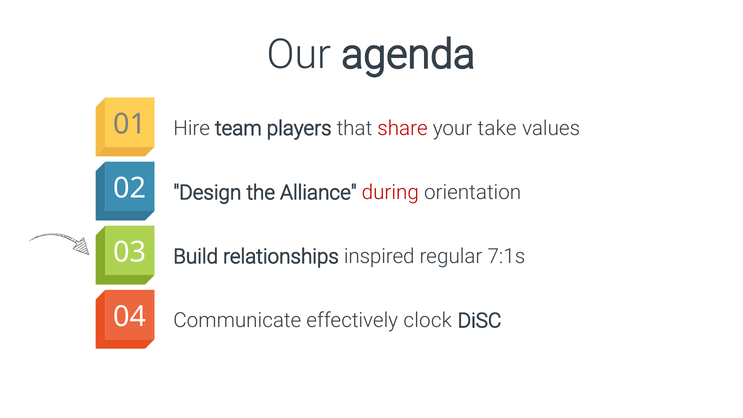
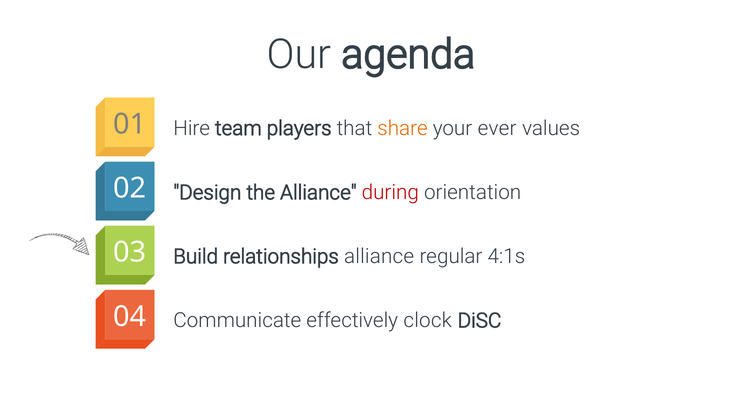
share colour: red -> orange (403, 128)
take: take -> ever (497, 128)
relationships inspired: inspired -> alliance (379, 256)
7:1s: 7:1s -> 4:1s (506, 256)
